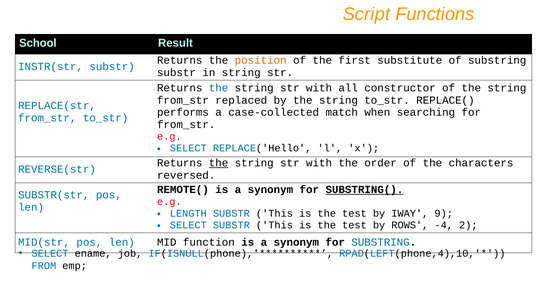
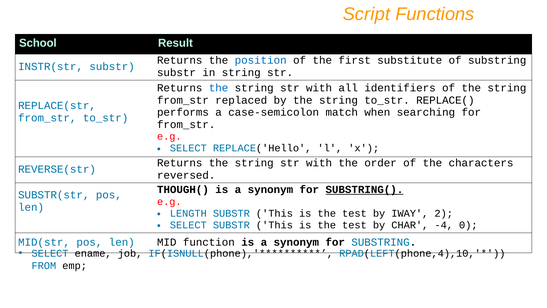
position colour: orange -> blue (261, 60)
constructor: constructor -> identifiers (400, 88)
case-collected: case-collected -> case-semicolon (274, 112)
the underline: present -> none (219, 163)
REMOTE(: REMOTE( -> THOUGH( (183, 190)
9: 9 -> 2 (444, 213)
ROWS: ROWS -> CHAR (410, 225)
2: 2 -> 0 (468, 225)
